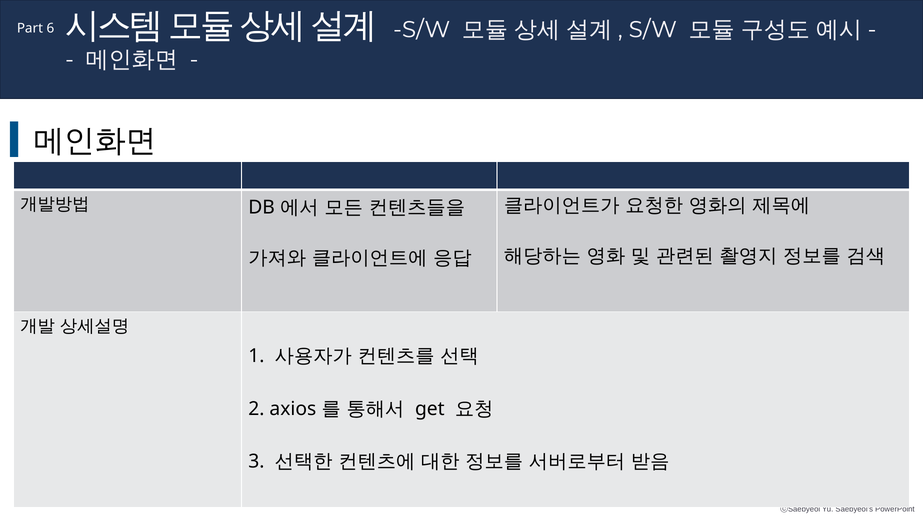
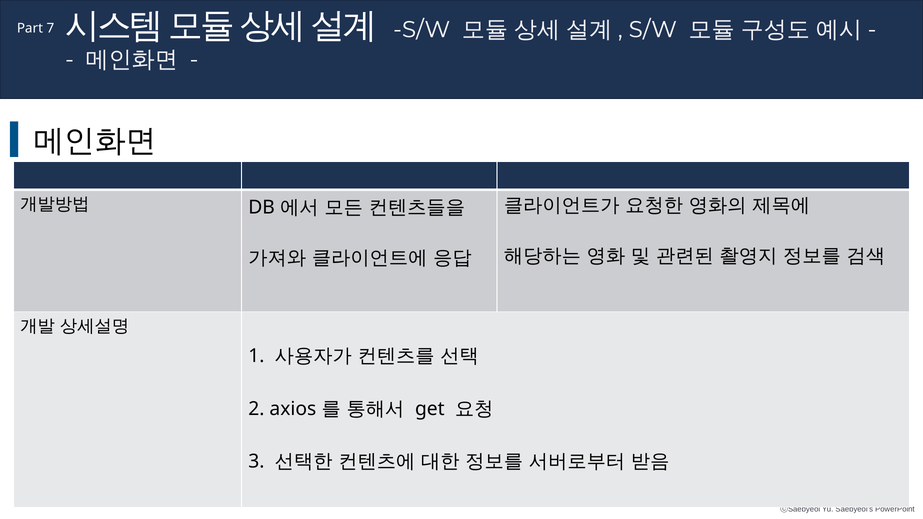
6: 6 -> 7 (50, 28)
